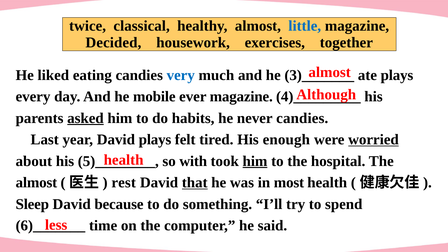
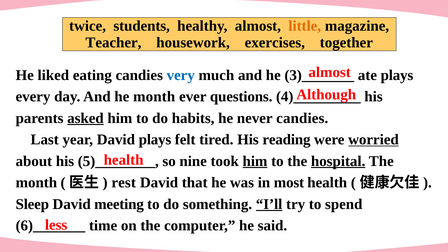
classical: classical -> students (142, 26)
little colour: blue -> orange (305, 26)
Decided: Decided -> Teacher (113, 43)
he mobile: mobile -> month (154, 97)
ever magazine: magazine -> questions (241, 97)
enough: enough -> reading (286, 140)
with: with -> nine (193, 161)
hospital underline: none -> present (338, 161)
almost: almost -> month (36, 183)
that underline: present -> none (195, 183)
because: because -> meeting (119, 204)
I’ll underline: none -> present (269, 204)
